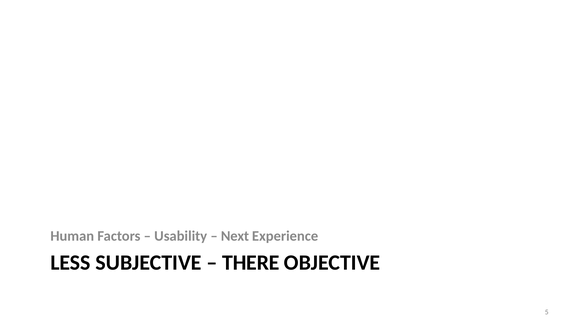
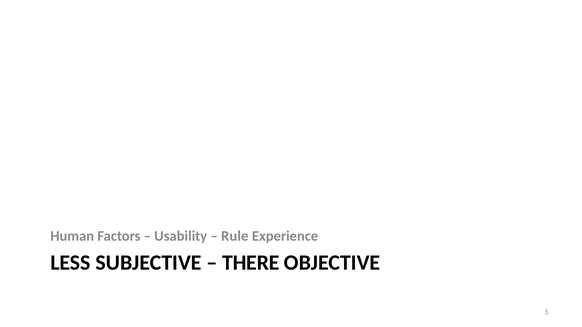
Next: Next -> Rule (235, 236)
